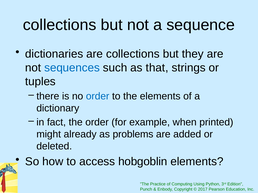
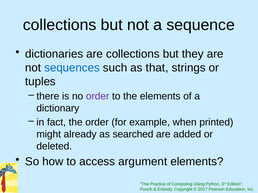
order colour: blue -> purple (98, 96)
problems: problems -> searched (133, 135)
hobgoblin: hobgoblin -> argument (143, 162)
